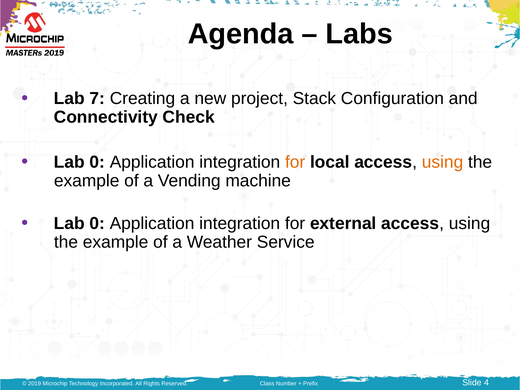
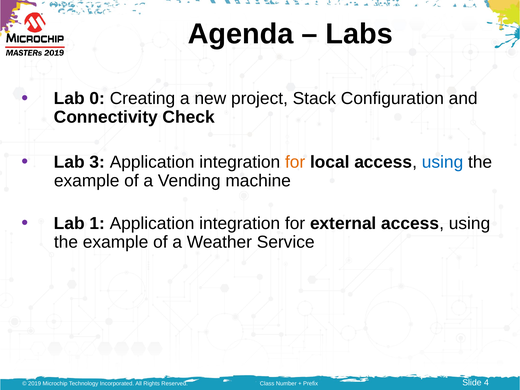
7: 7 -> 0 (97, 99)
0: 0 -> 3 (97, 162)
using colour: orange -> blue (443, 162)
0: 0 -> 1 (97, 223)
